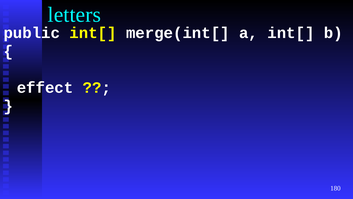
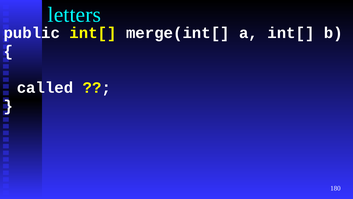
effect: effect -> called (45, 88)
